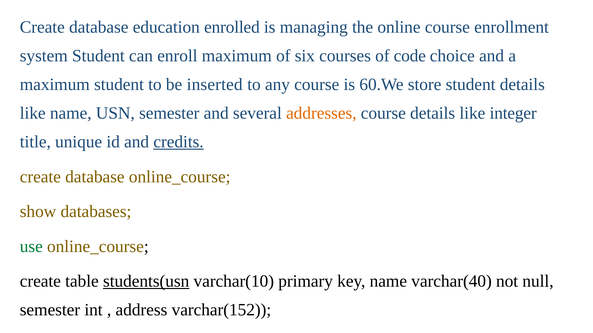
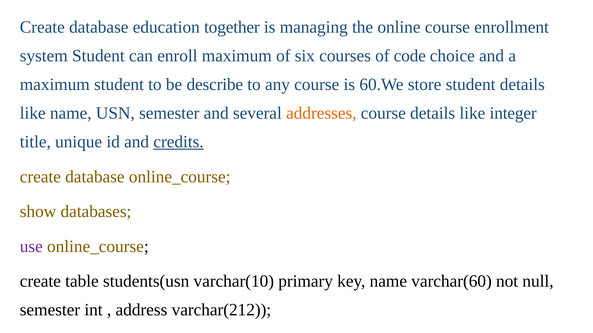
enrolled: enrolled -> together (232, 27)
inserted: inserted -> describe (215, 85)
use colour: green -> purple (31, 247)
students(usn underline: present -> none (146, 282)
varchar(40: varchar(40 -> varchar(60 (452, 282)
varchar(152: varchar(152 -> varchar(212 (221, 310)
